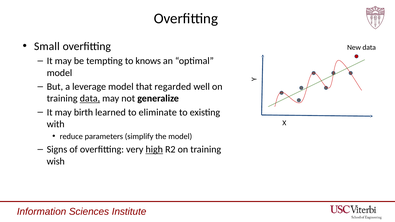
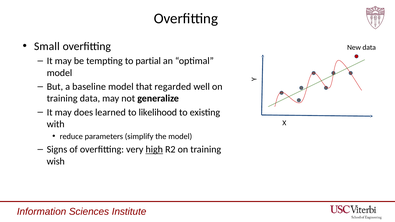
knows: knows -> partial (148, 61)
leverage: leverage -> baseline (89, 87)
data underline: present -> none (90, 99)
birth: birth -> does (83, 112)
eliminate: eliminate -> likelihood (158, 112)
